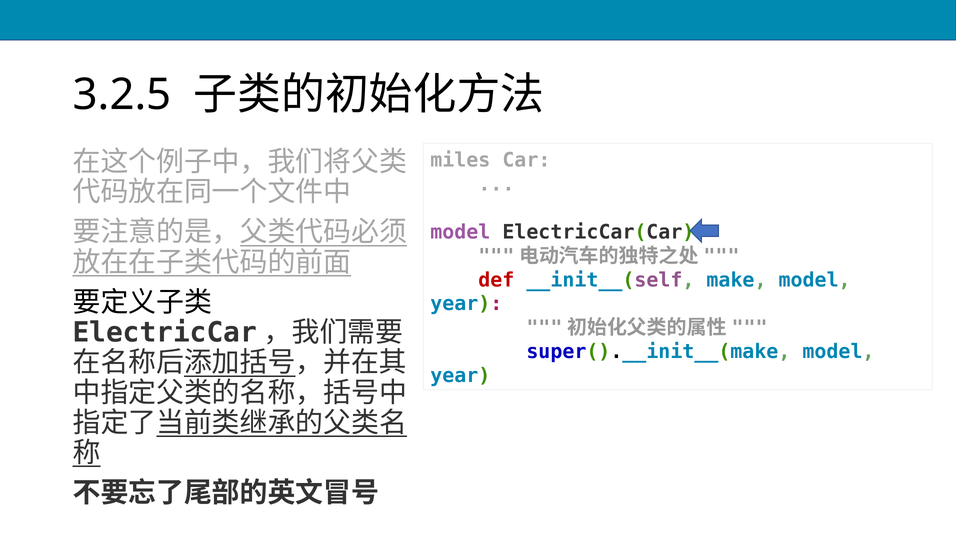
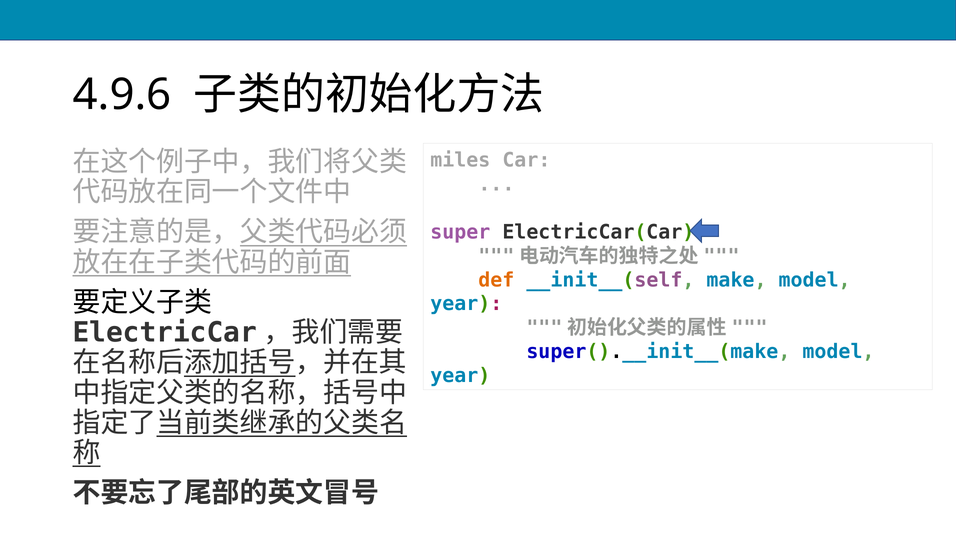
3.2.5: 3.2.5 -> 4.9.6 (122, 95)
model: model -> super (460, 232)
def colour: red -> orange (496, 280)
